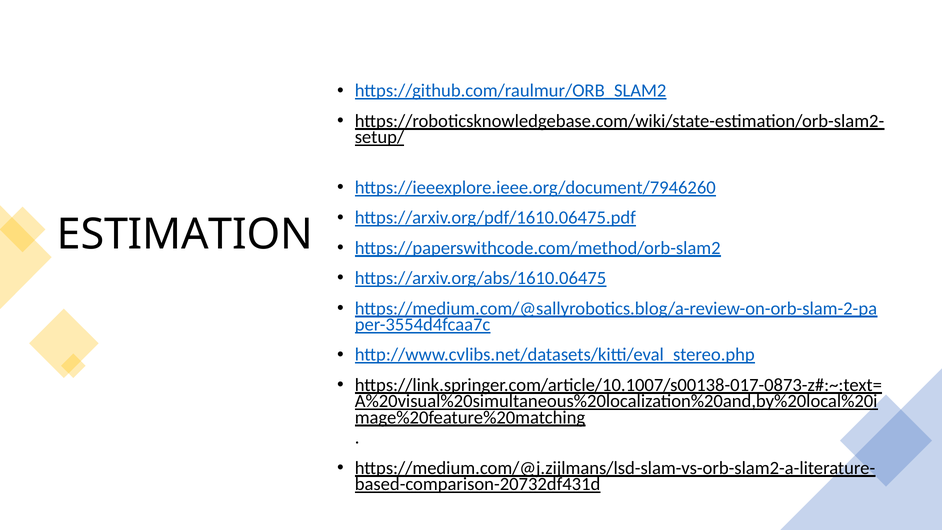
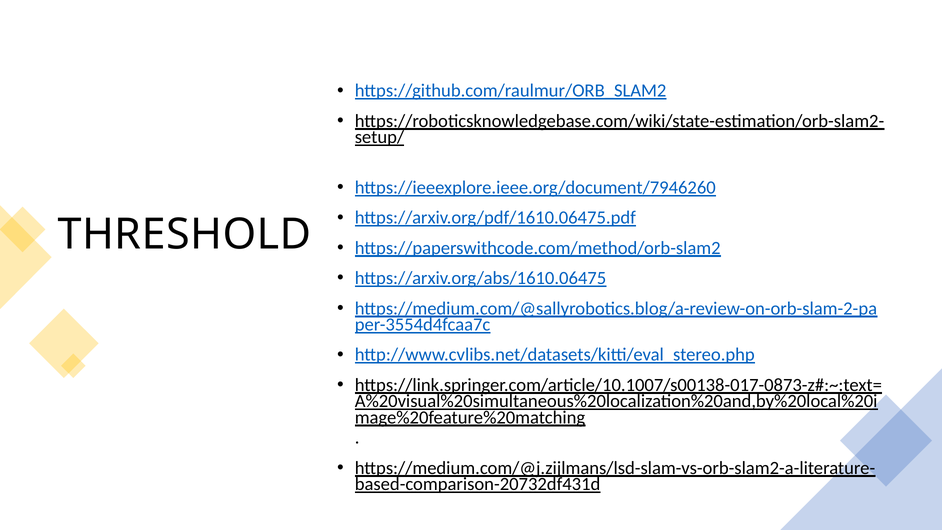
ESTIMATION: ESTIMATION -> THRESHOLD (185, 234)
